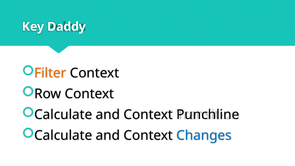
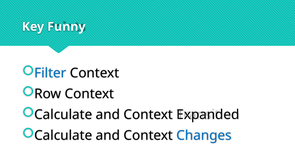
Daddy: Daddy -> Funny (66, 27)
Filter colour: orange -> blue (50, 73)
Punchline: Punchline -> Expanded (208, 115)
